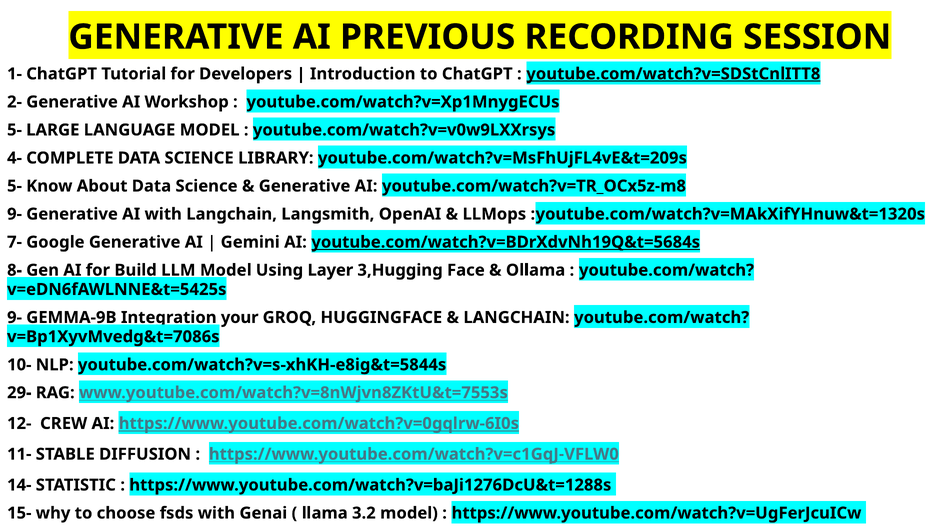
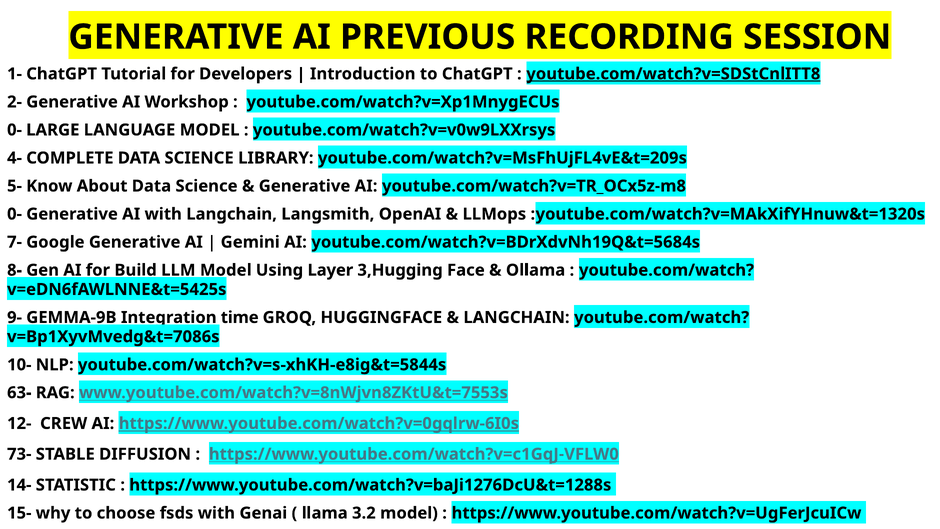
5-: 5- -> 0- (14, 130)
9-: 9- -> 0- (14, 214)
youtube.com/watch?v=BDrXdvNh19Q&t=5684s underline: present -> none (506, 242)
your: your -> time (240, 317)
29-: 29- -> 63- (19, 393)
11-: 11- -> 73- (19, 454)
